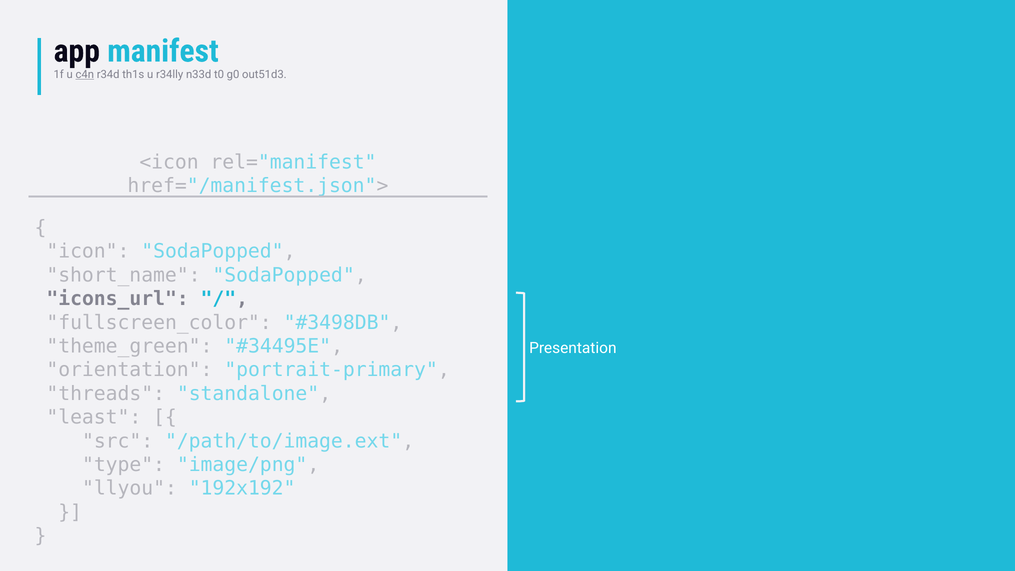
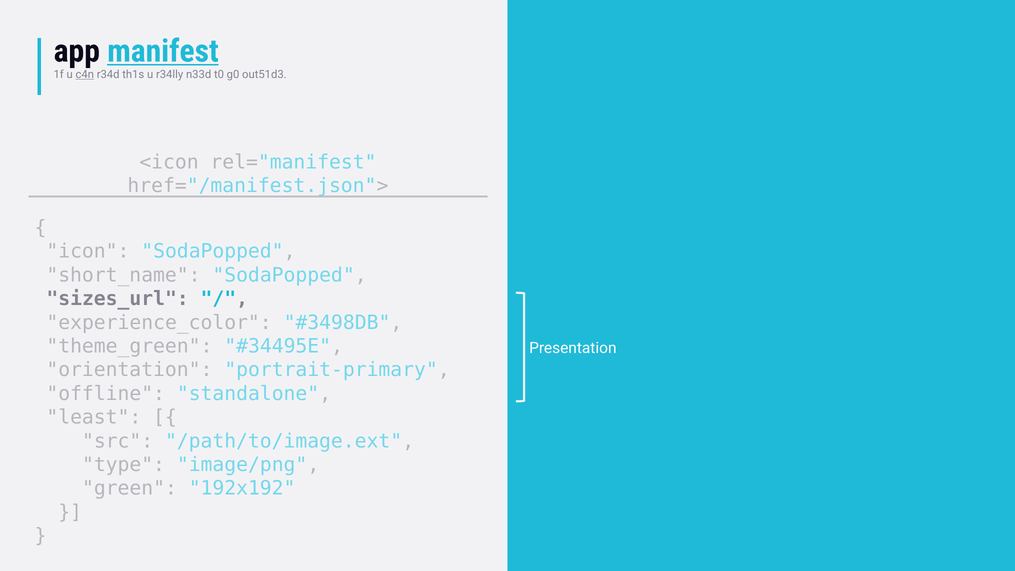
manifest underline: none -> present (163, 51)
icons_url: icons_url -> sizes_url (118, 299)
fullscreen_color: fullscreen_color -> experience_color (159, 322)
threads: threads -> offline (106, 394)
llyou: llyou -> green (129, 488)
